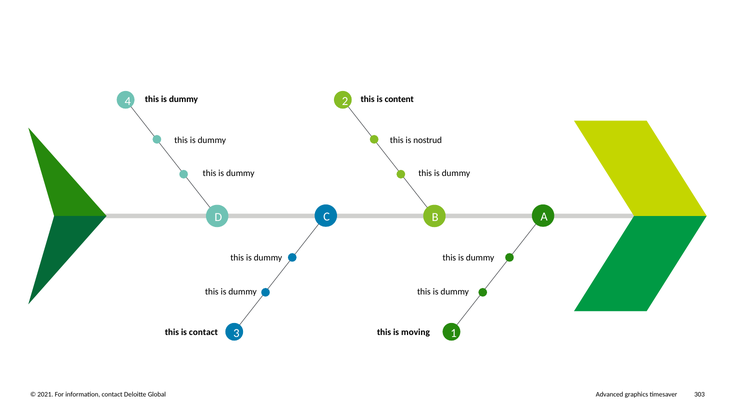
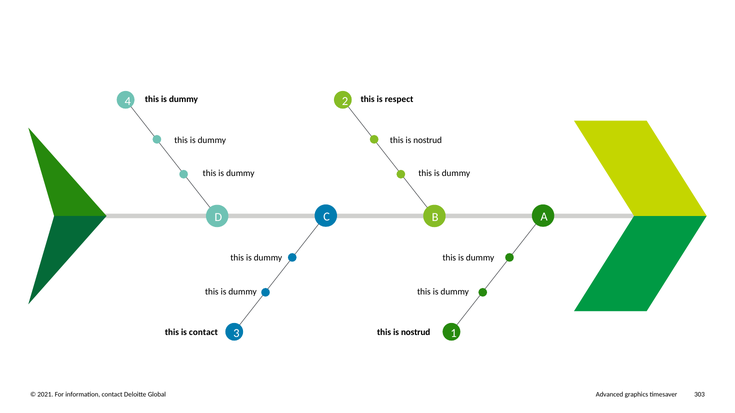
content: content -> respect (399, 100)
moving: moving -> nostrud (416, 333)
